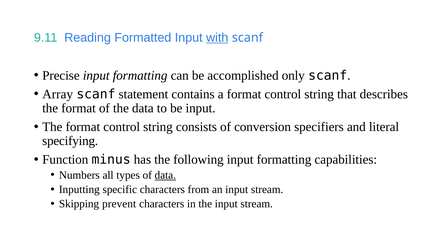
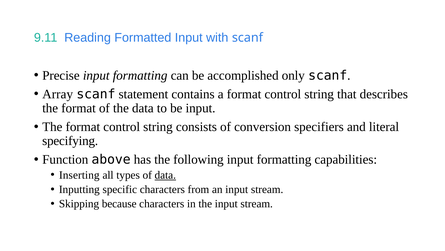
with underline: present -> none (217, 37)
minus: minus -> above (111, 159)
Numbers: Numbers -> Inserting (79, 175)
prevent: prevent -> because (119, 203)
